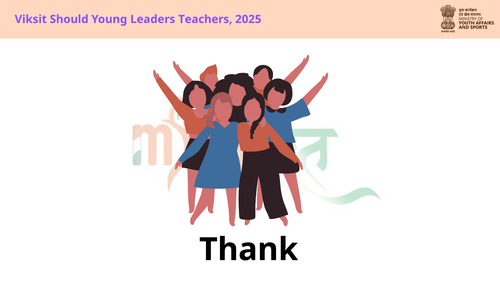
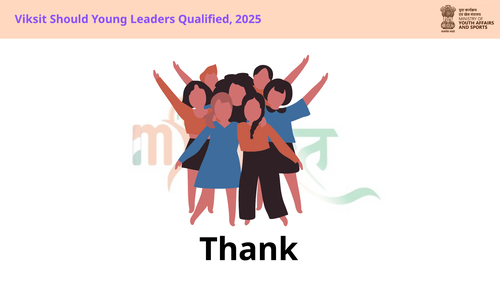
Teachers: Teachers -> Qualified (205, 19)
